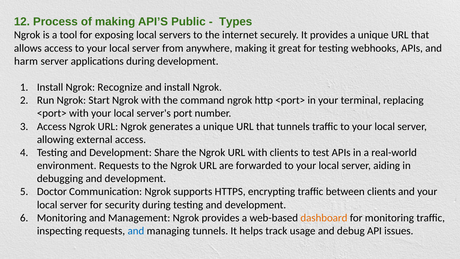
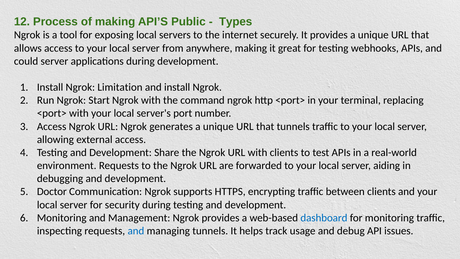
harm: harm -> could (26, 61)
Recognize: Recognize -> Limitation (120, 87)
dashboard colour: orange -> blue (324, 218)
